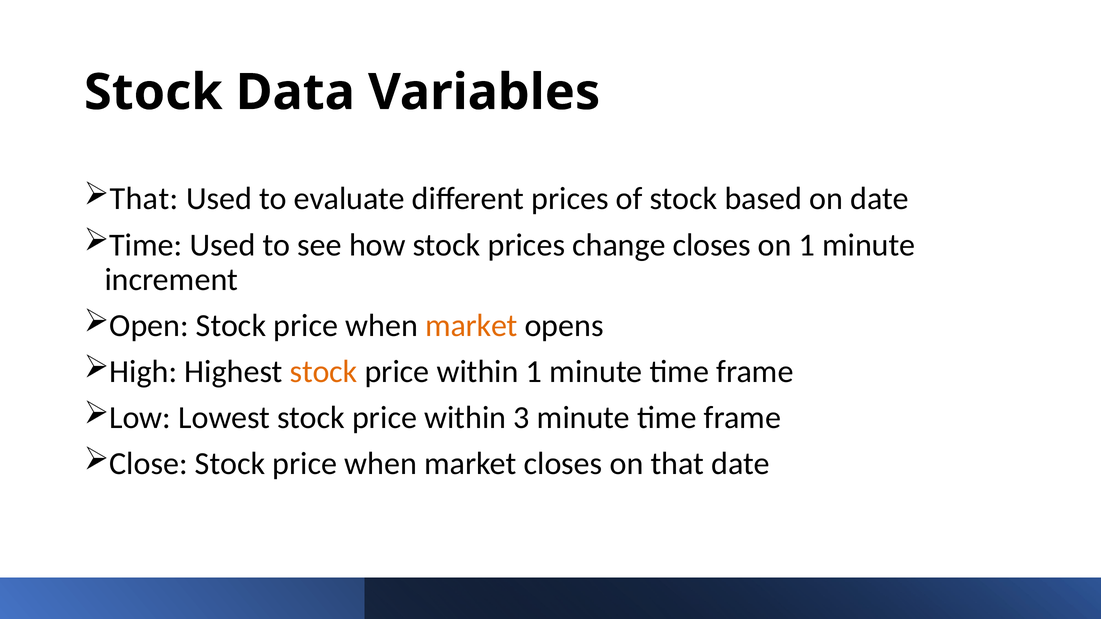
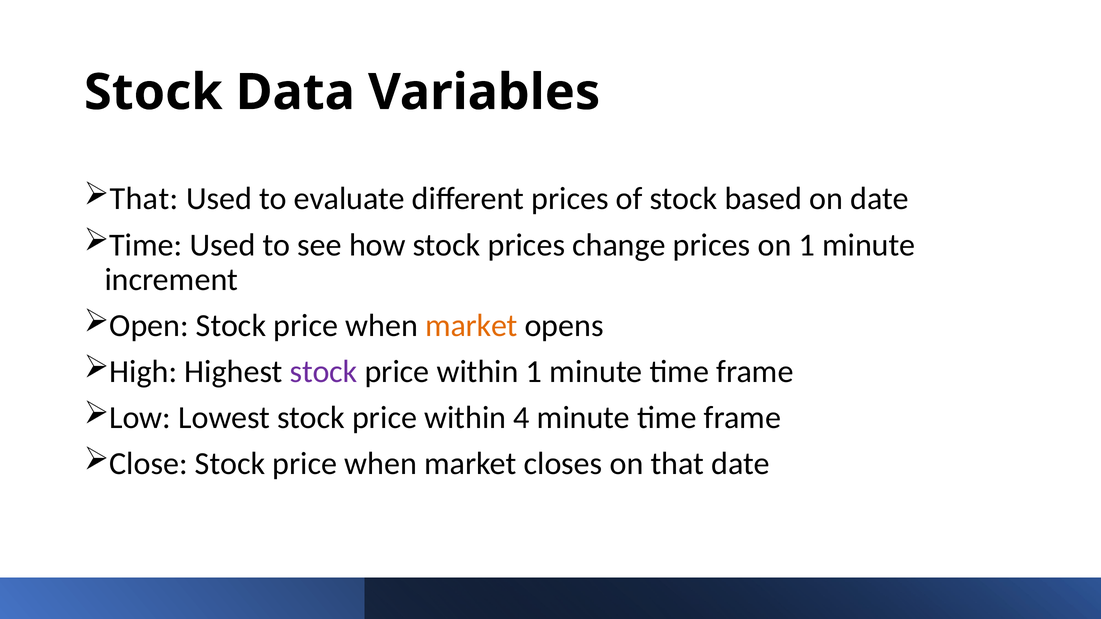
change closes: closes -> prices (712, 245)
stock colour: orange -> purple (324, 372)
3: 3 -> 4 (522, 418)
